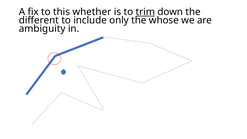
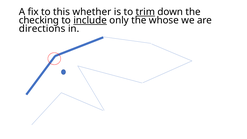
different: different -> checking (39, 20)
include underline: none -> present (90, 20)
ambiguity: ambiguity -> directions (42, 29)
